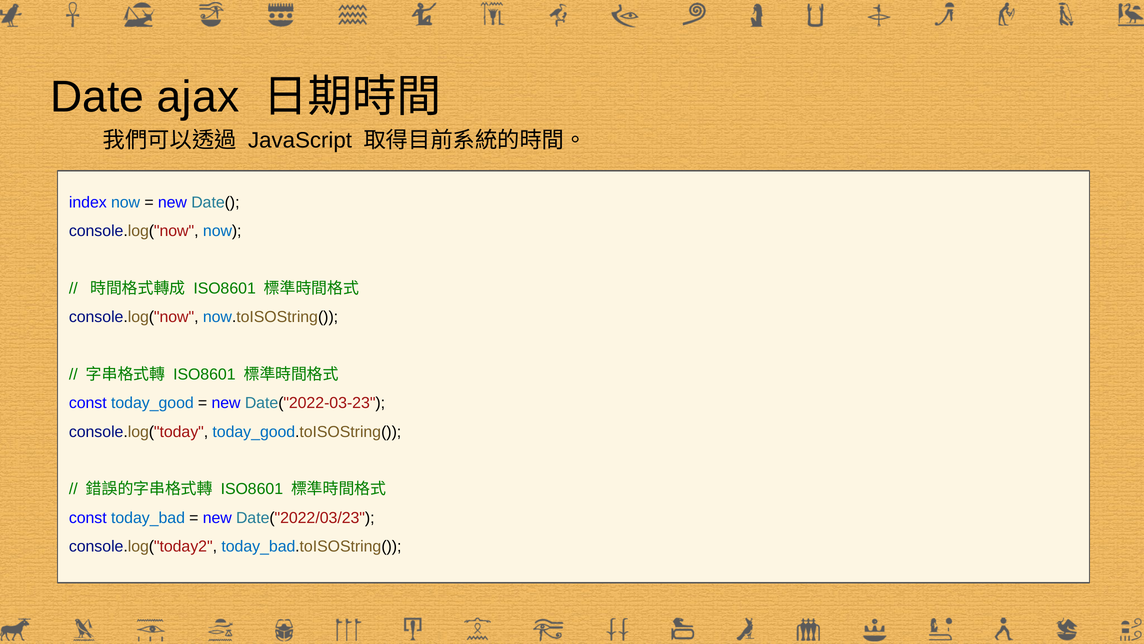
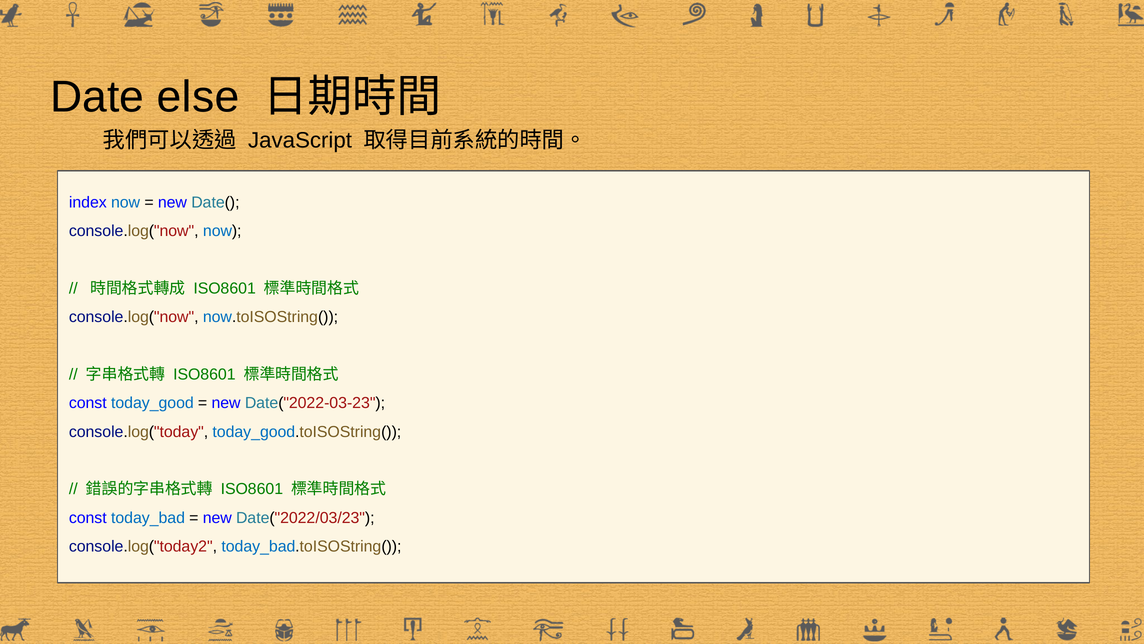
ajax: ajax -> else (198, 97)
